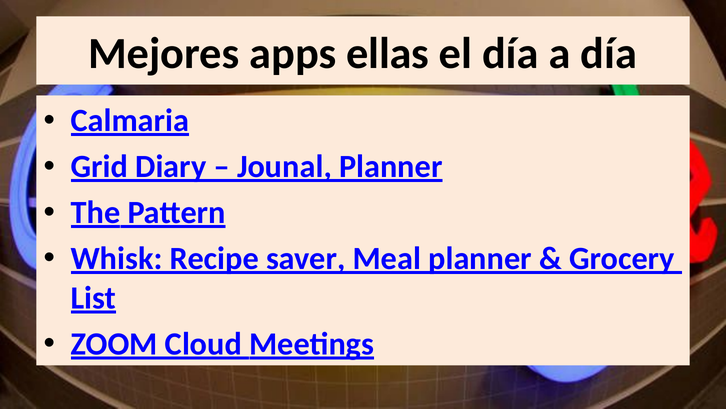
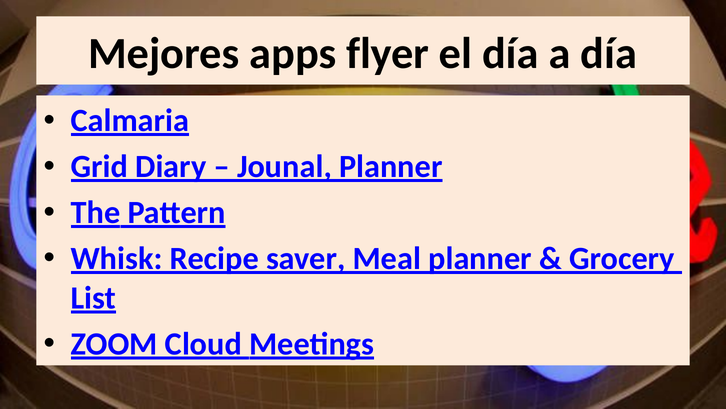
ellas: ellas -> flyer (388, 53)
